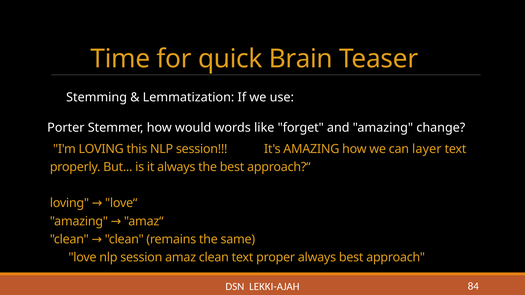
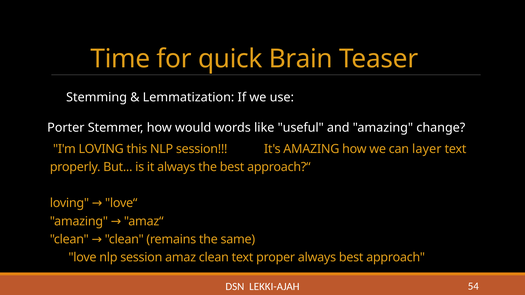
forget: forget -> useful (301, 128)
84: 84 -> 54 (473, 287)
